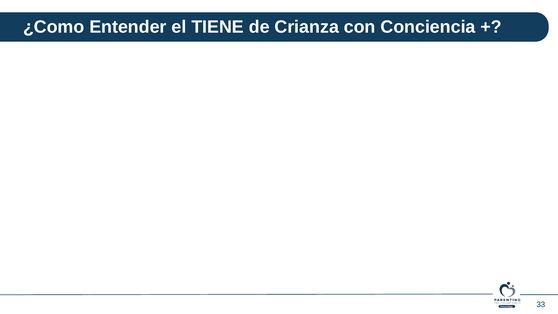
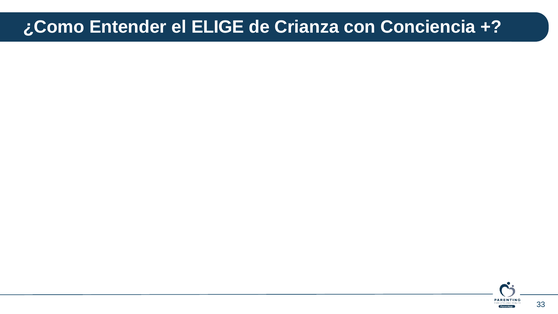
TIENE: TIENE -> ELIGE (218, 27)
